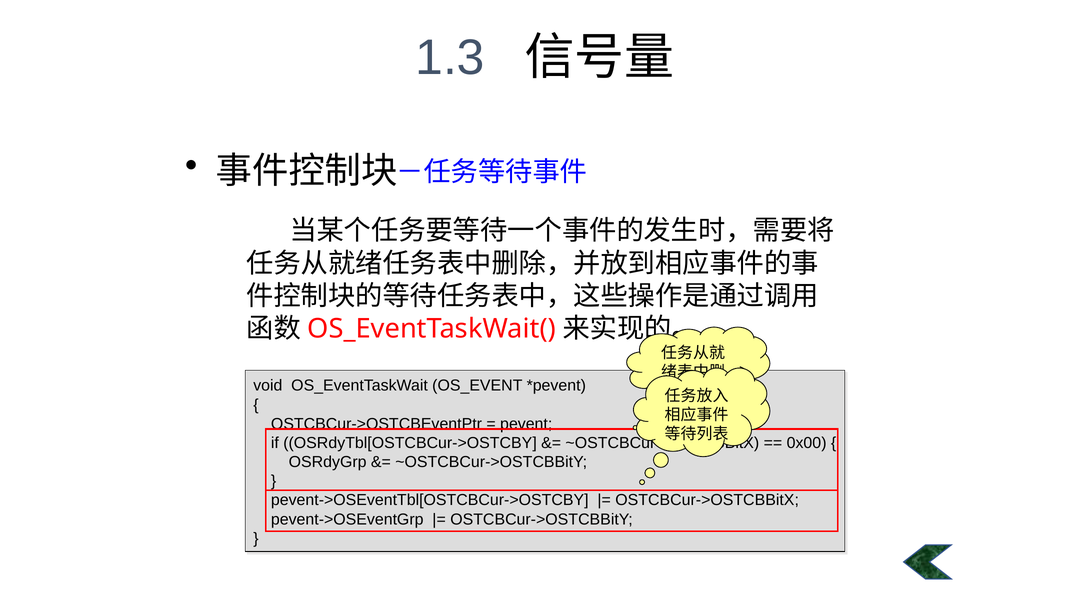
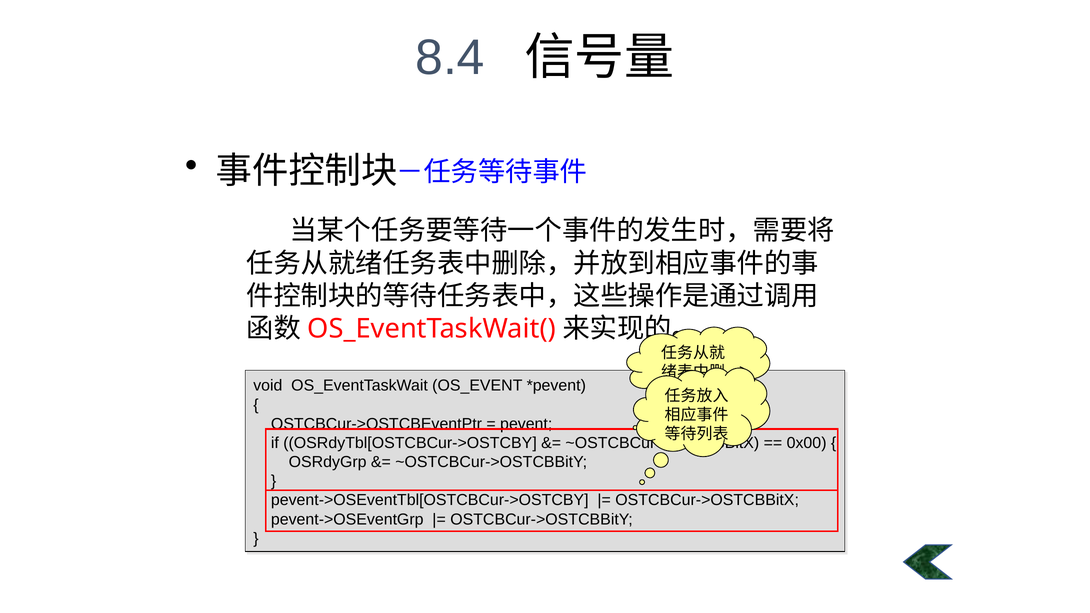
1.3: 1.3 -> 8.4 (450, 58)
